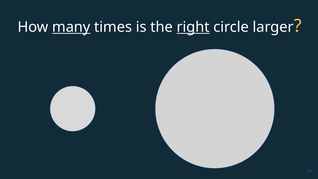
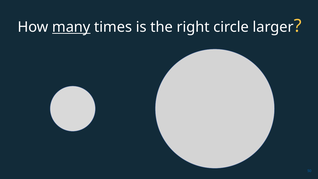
right underline: present -> none (193, 27)
